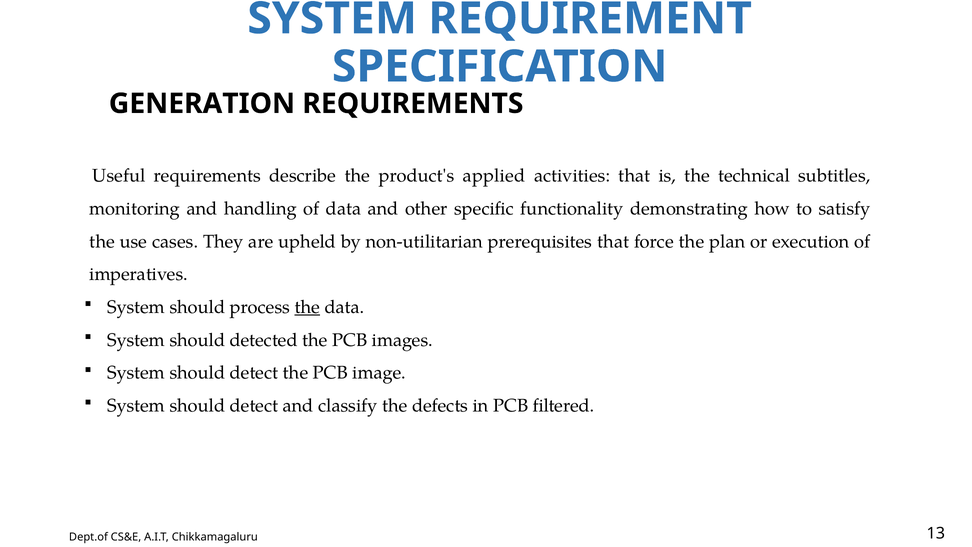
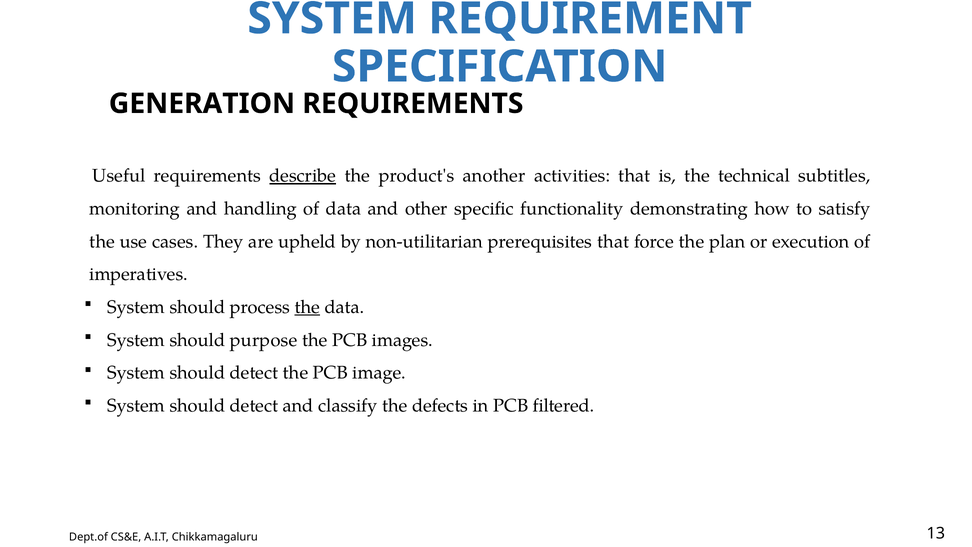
describe underline: none -> present (303, 176)
applied: applied -> another (494, 176)
detected: detected -> purpose (264, 340)
